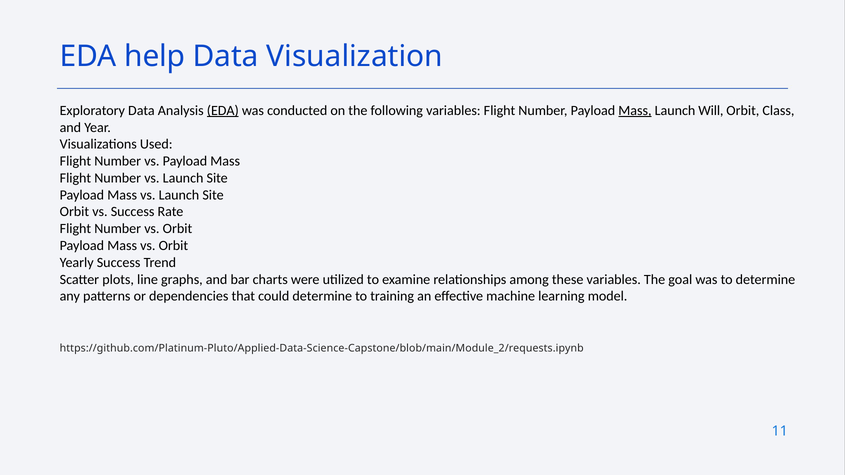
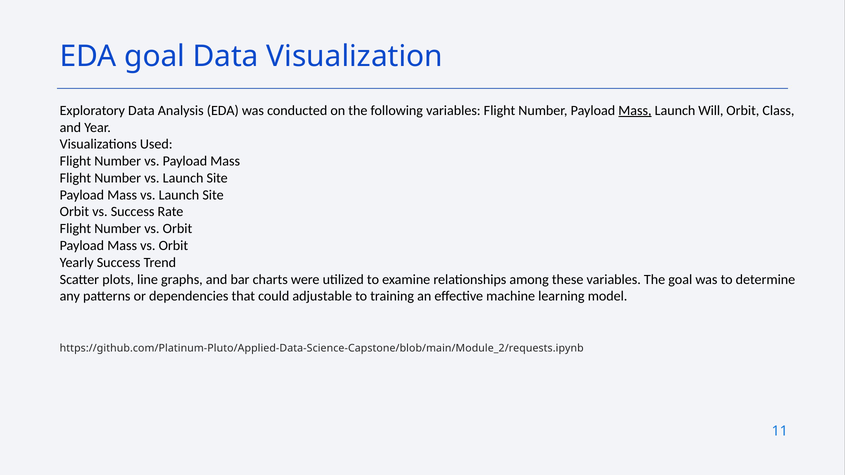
EDA help: help -> goal (155, 56)
EDA underline: present -> none (223, 111)
could determine: determine -> adjustable (322, 296)
